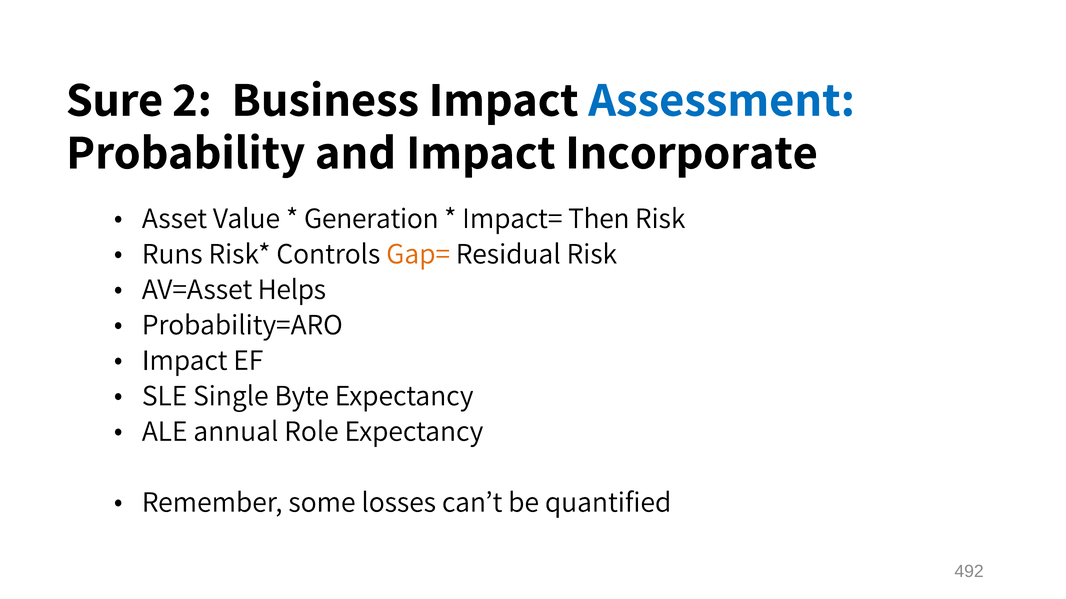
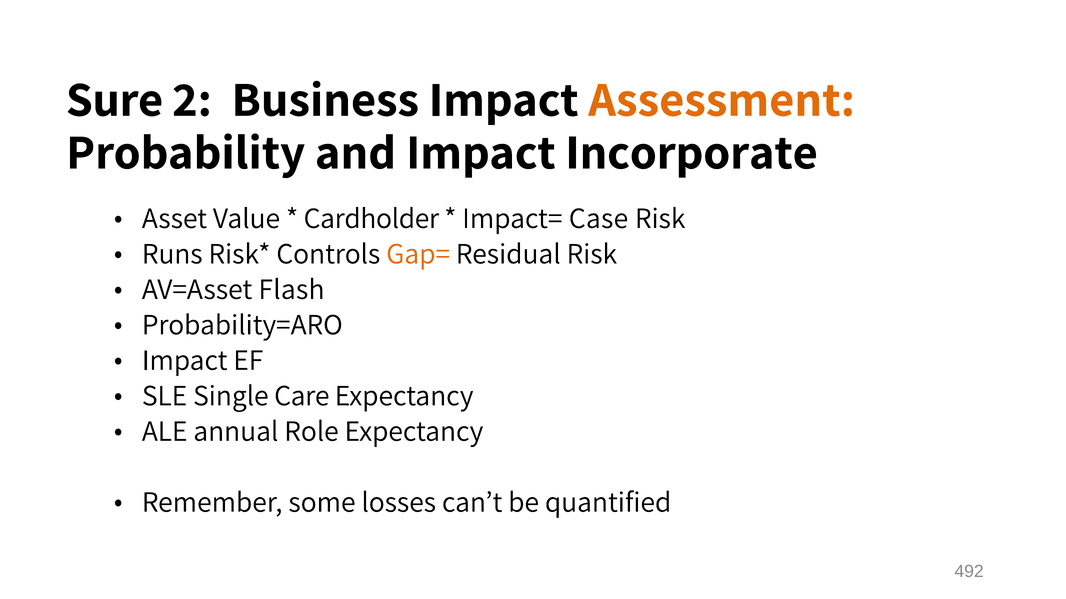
Assessment colour: blue -> orange (722, 100)
Generation: Generation -> Cardholder (371, 218)
Then: Then -> Case (599, 218)
Helps: Helps -> Flash (291, 289)
Byte: Byte -> Care (302, 396)
